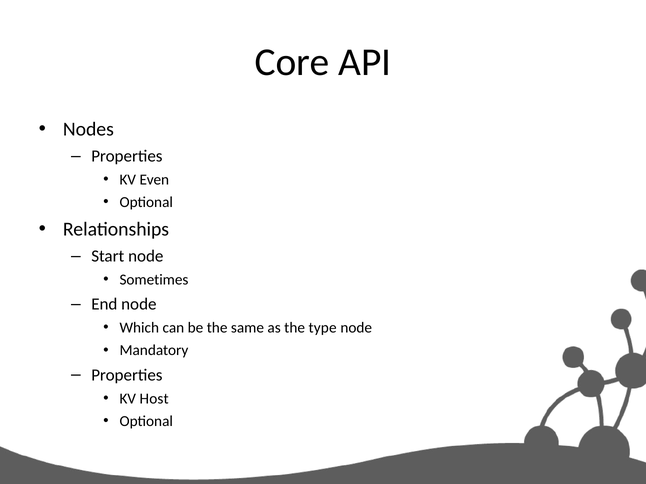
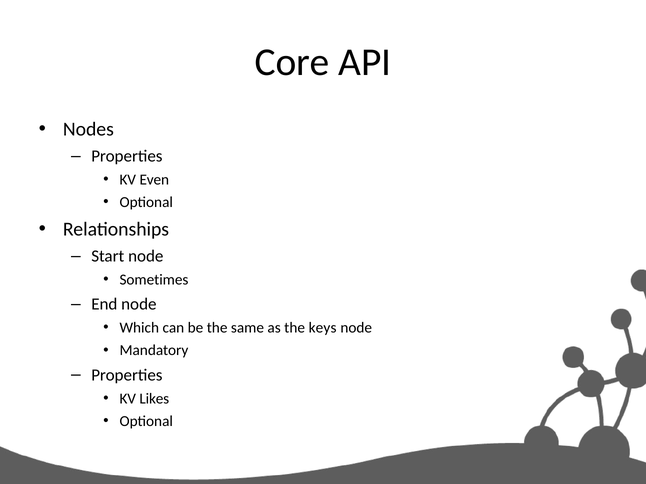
type: type -> keys (323, 328)
Host: Host -> Likes (154, 399)
